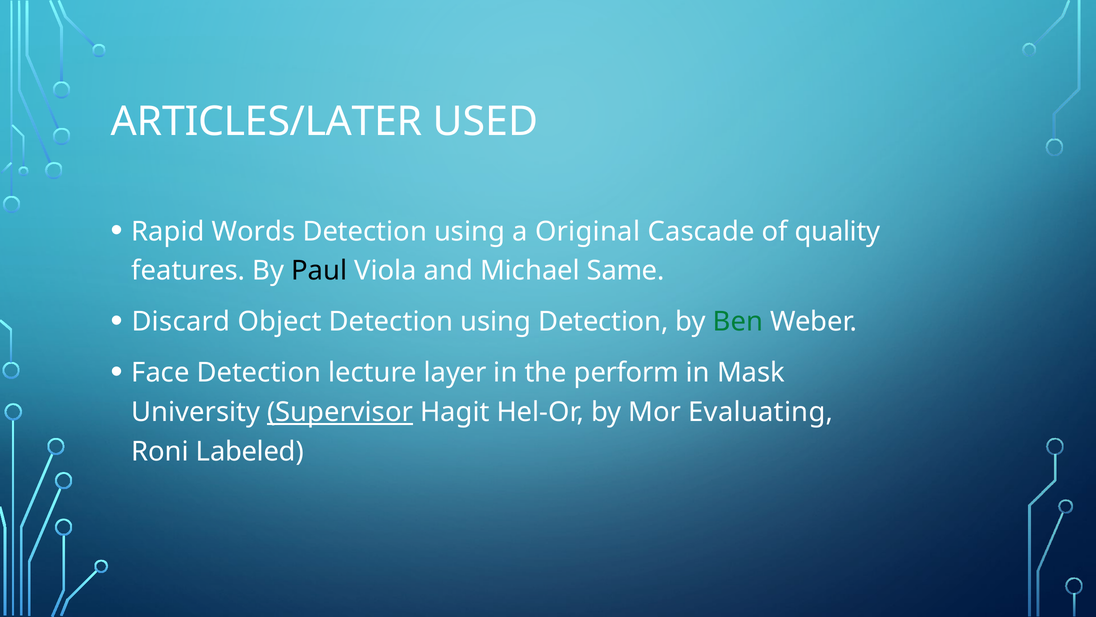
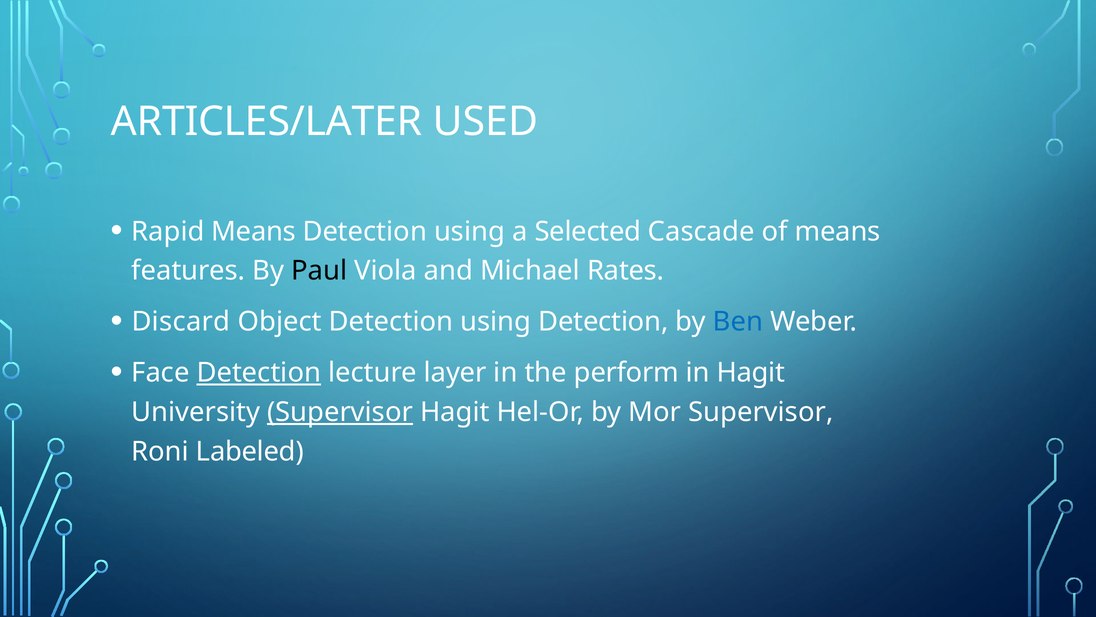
Rapid Words: Words -> Means (254, 231)
Original: Original -> Selected (588, 231)
of quality: quality -> means (838, 231)
Same: Same -> Rates (626, 271)
Ben colour: green -> blue (738, 322)
Detection underline: none -> present (259, 372)
in Mask: Mask -> Hagit (751, 372)
Mor Evaluating: Evaluating -> Supervisor (761, 412)
